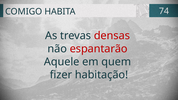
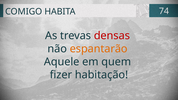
espantarão colour: red -> orange (99, 49)
